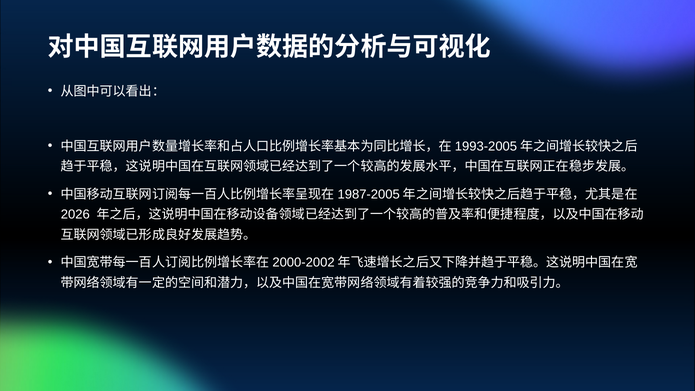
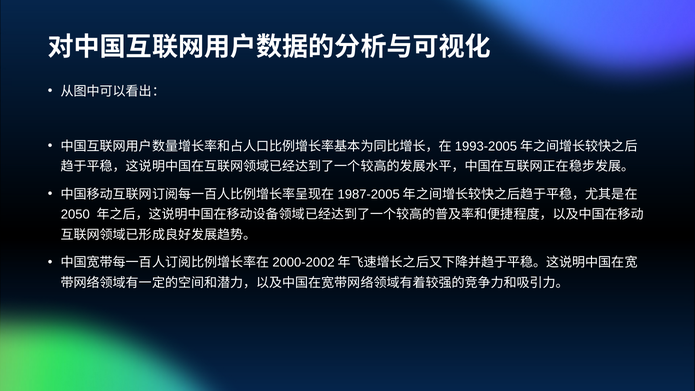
2026: 2026 -> 2050 (75, 214)
